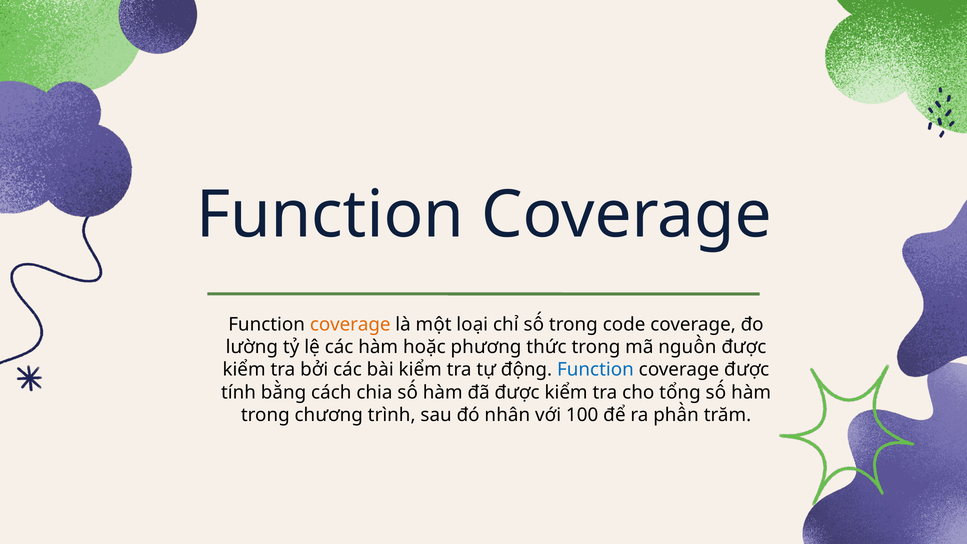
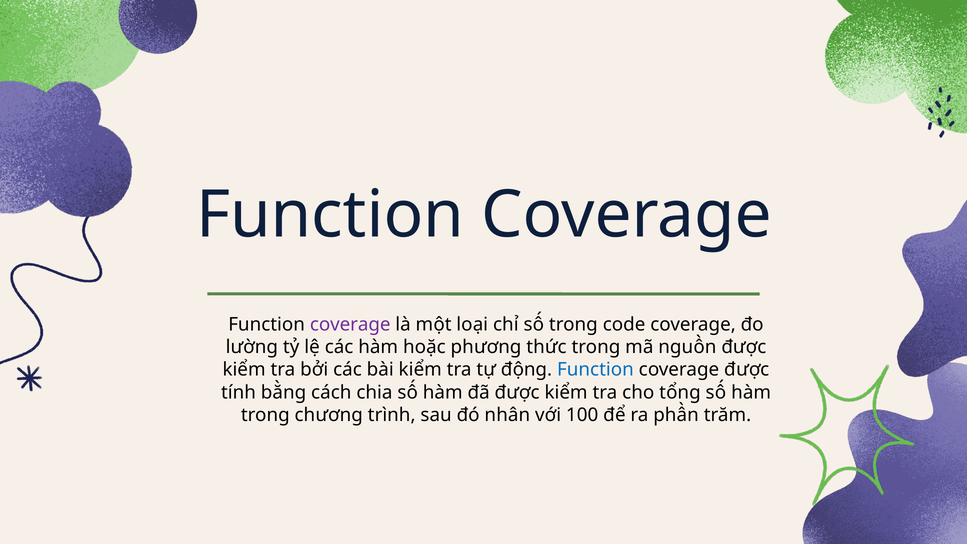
coverage colour: orange -> purple (350, 325)
